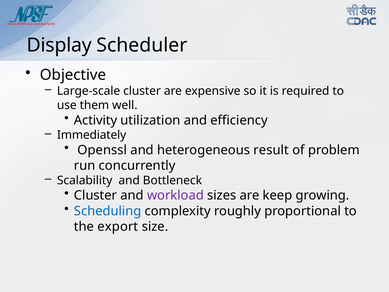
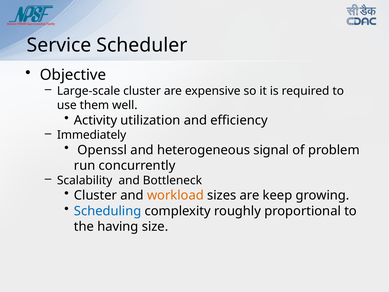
Display: Display -> Service (59, 45)
result: result -> signal (271, 150)
workload colour: purple -> orange (175, 195)
export: export -> having (118, 226)
